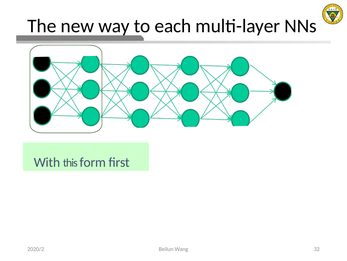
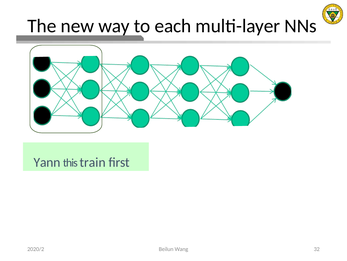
With: With -> Yann (47, 162)
form: form -> train (93, 162)
